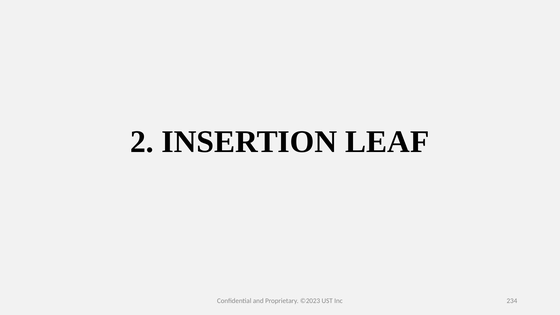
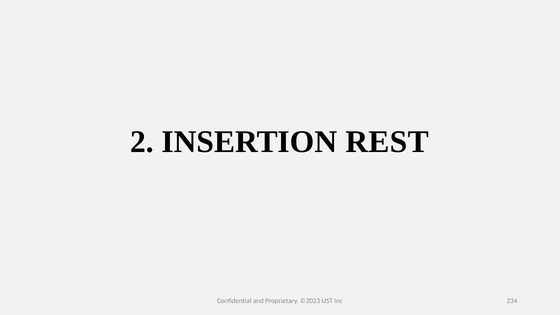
LEAF: LEAF -> REST (387, 142)
